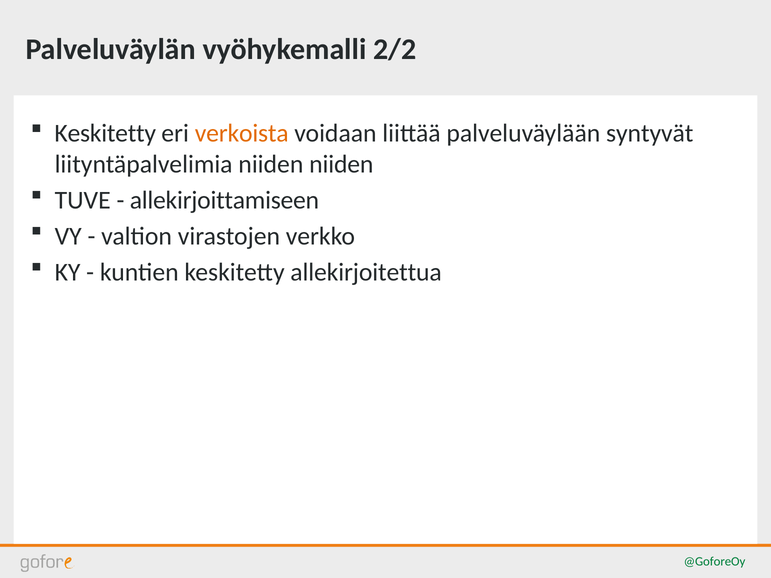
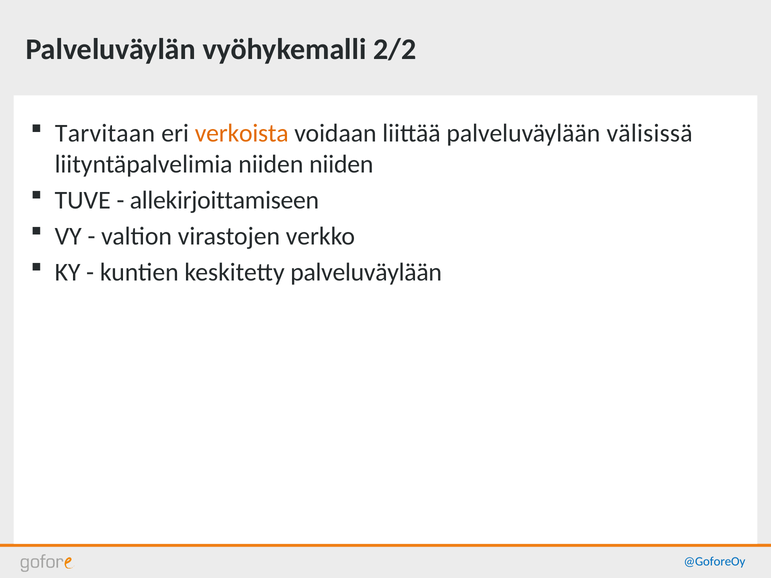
Keskitetty: Keskitetty -> Tarvitaan (105, 133)
syntyvät: syntyvät -> välisissä (650, 133)
keskitetty allekirjoitettua: allekirjoitettua -> palveluväylään (366, 272)
@GoforeOy colour: green -> blue (715, 562)
